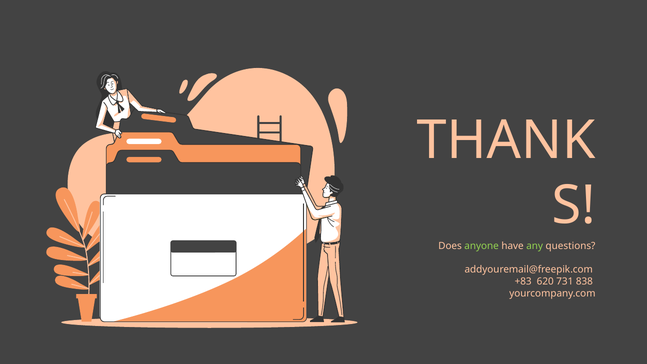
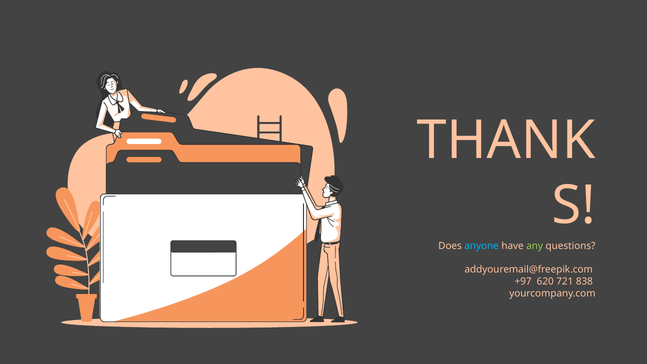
anyone colour: light green -> light blue (482, 246)
+83: +83 -> +97 (523, 281)
731: 731 -> 721 (565, 281)
